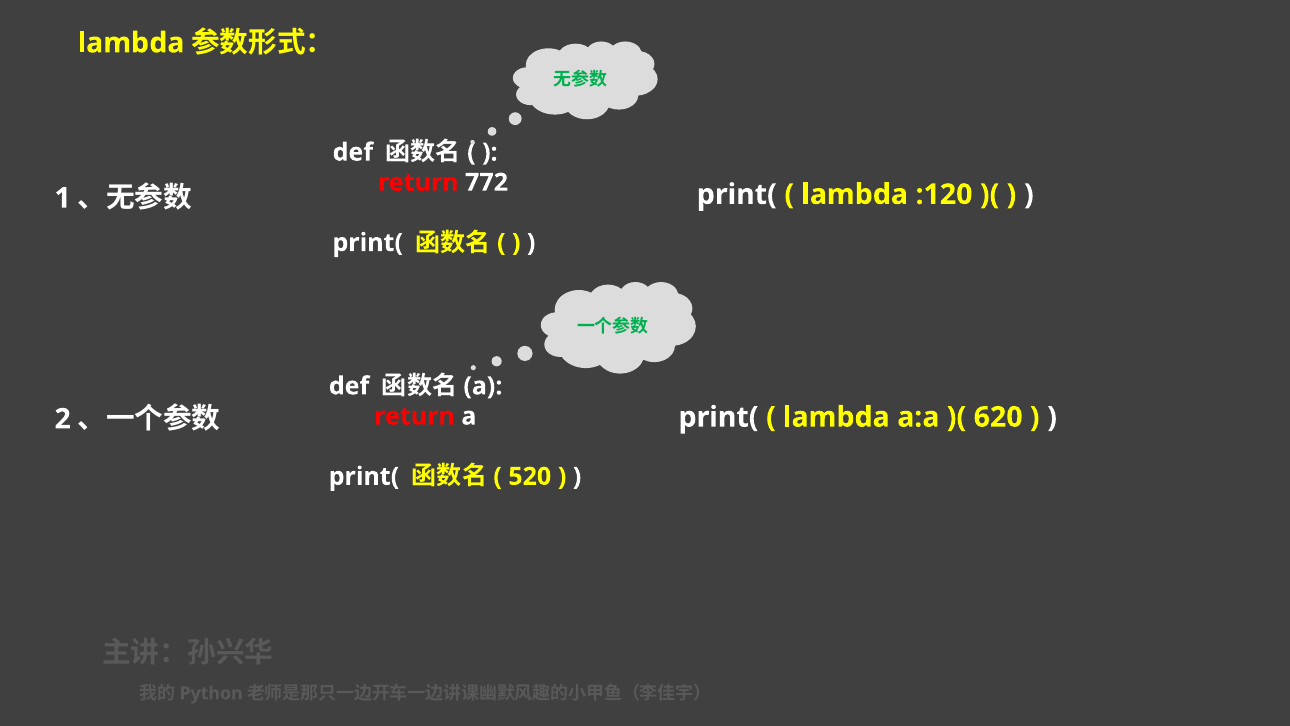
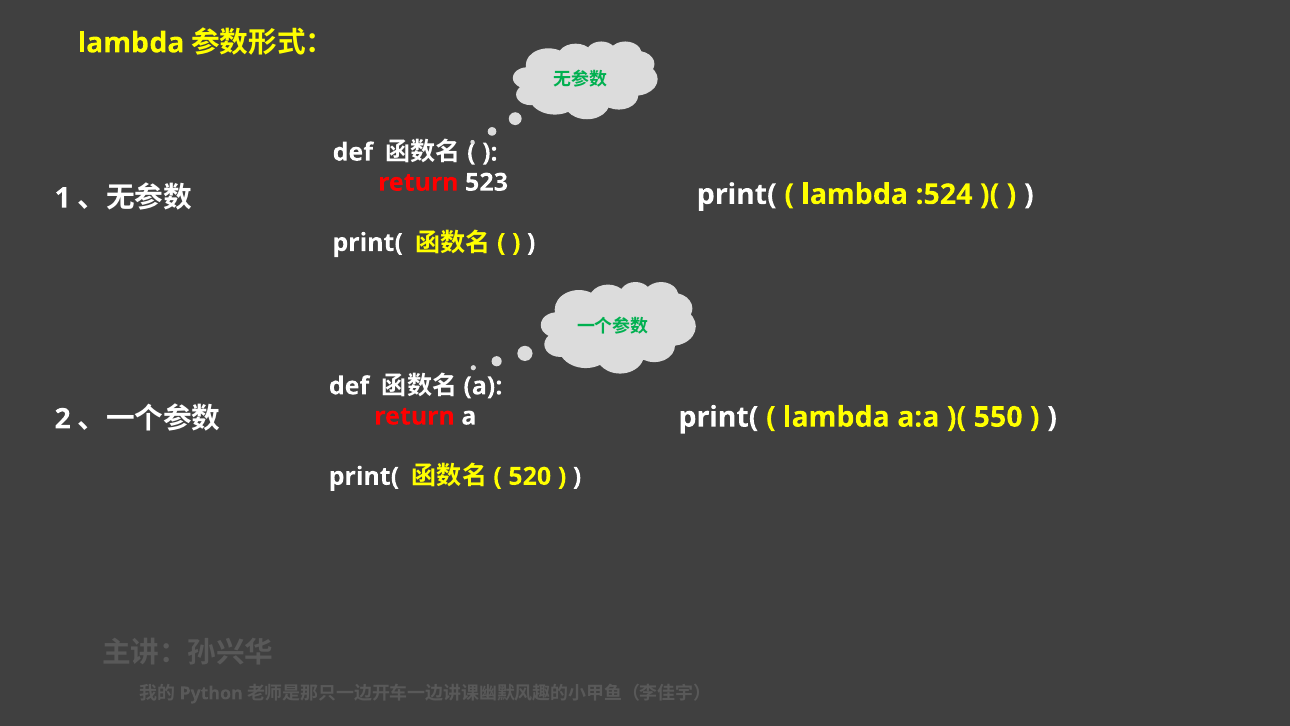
772: 772 -> 523 (487, 182)
:120: :120 -> :524 (944, 194)
620: 620 -> 550 (998, 417)
